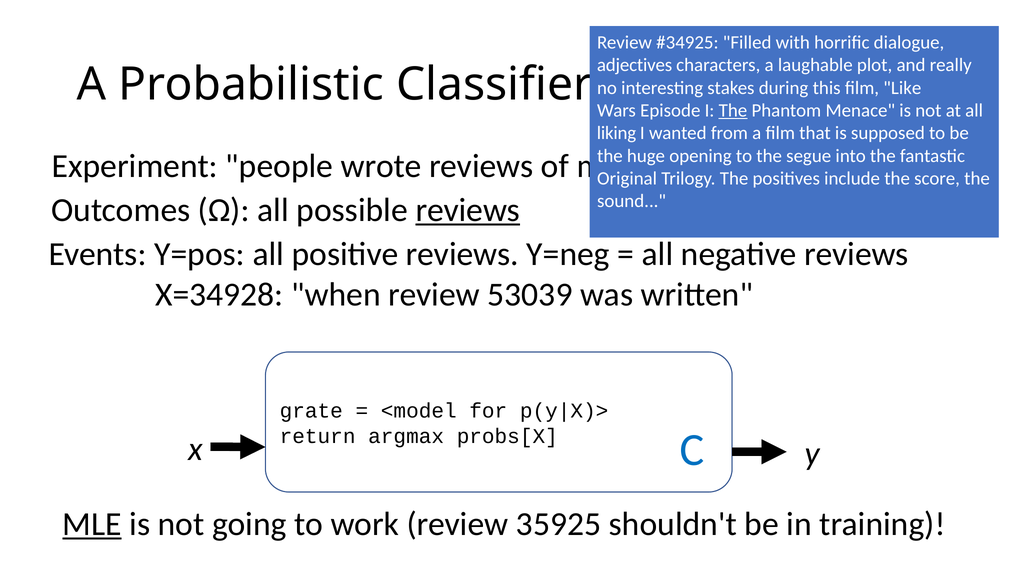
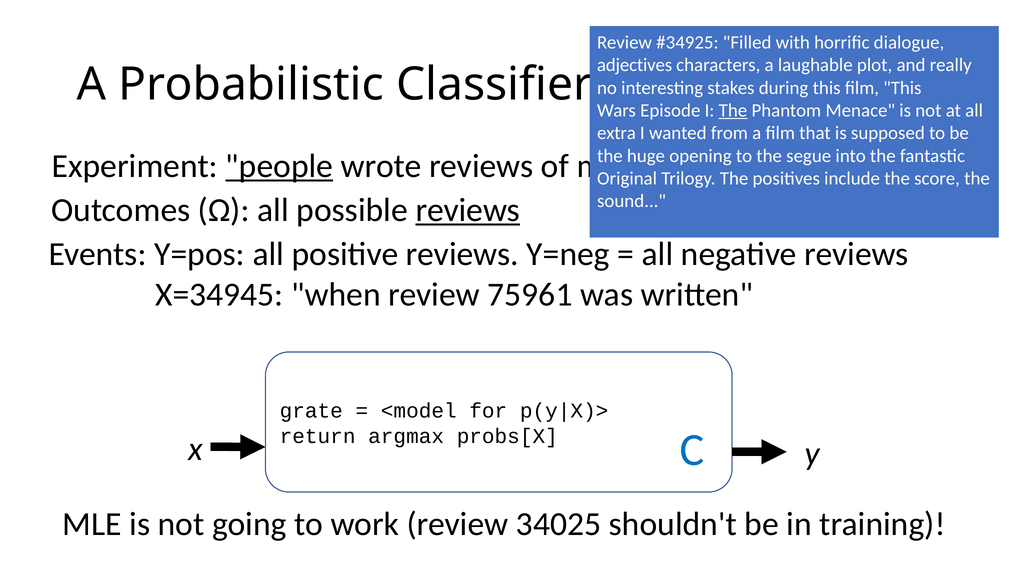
film Like: Like -> This (902, 88)
liking: liking -> extra (617, 133)
people underline: none -> present (279, 166)
X=34928: X=34928 -> X=34945 (219, 295)
53039: 53039 -> 75961 (530, 295)
MLE underline: present -> none (92, 524)
35925: 35925 -> 34025 (559, 524)
